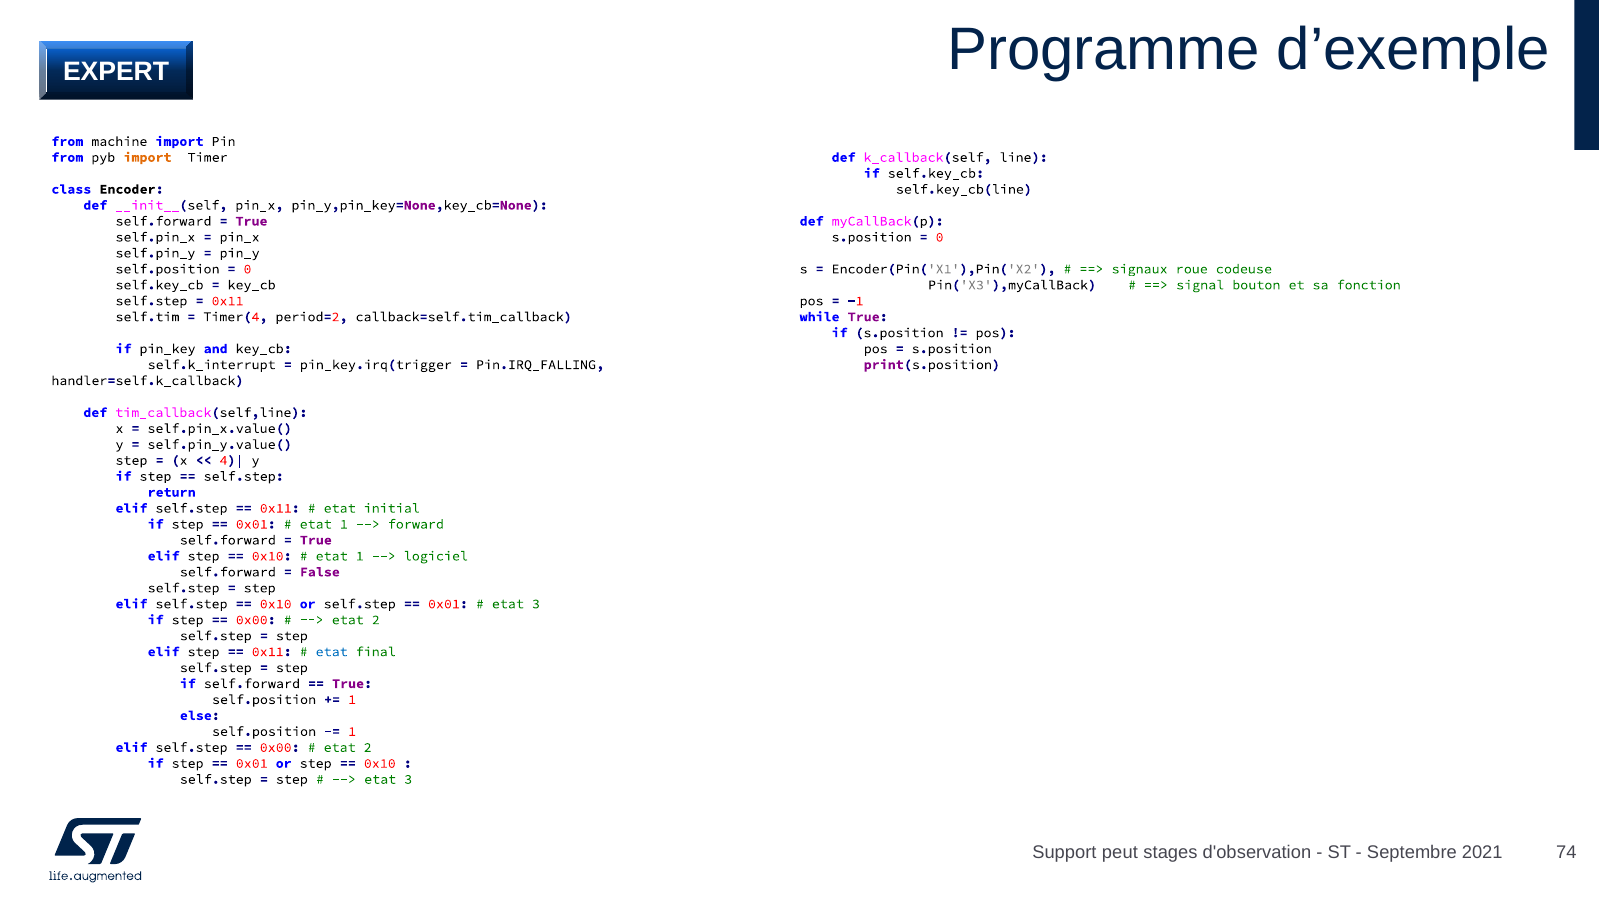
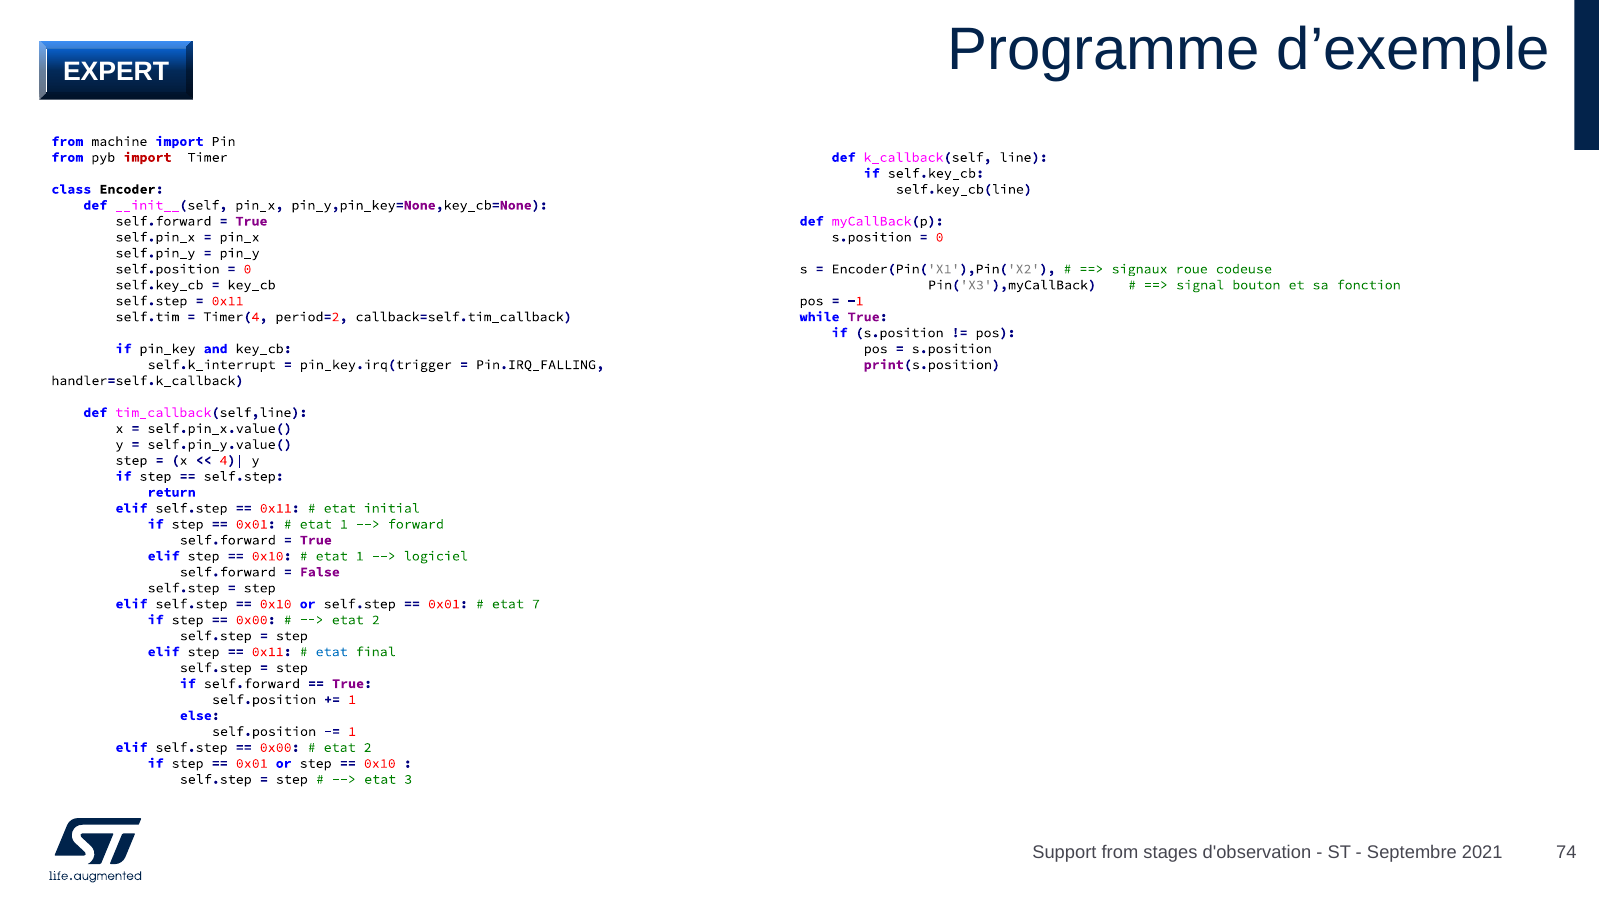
import colour: orange -> red (148, 157)
3: 3 -> 7 (536, 604)
Support peut: peut -> from (1120, 853)
